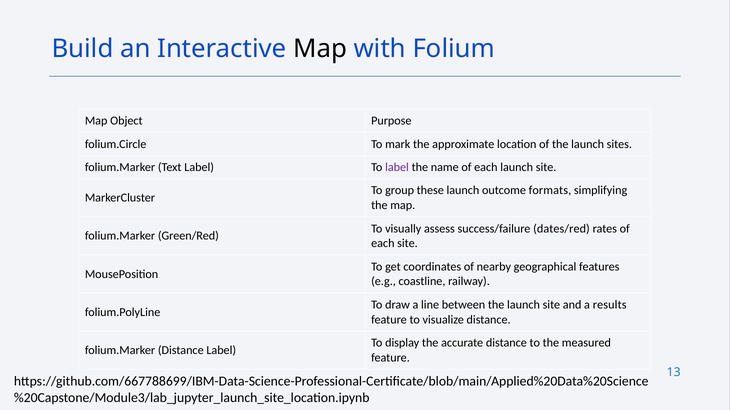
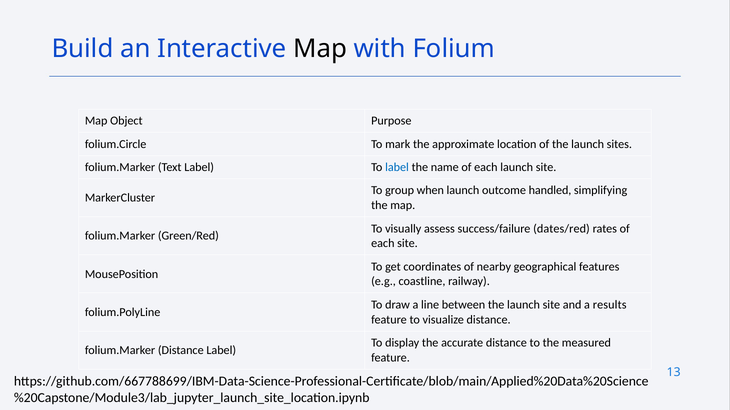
label colour: purple -> blue (397, 167)
these: these -> when (430, 191)
formats: formats -> handled (550, 191)
